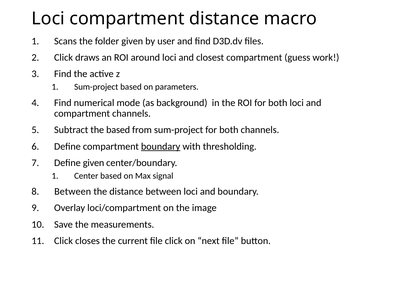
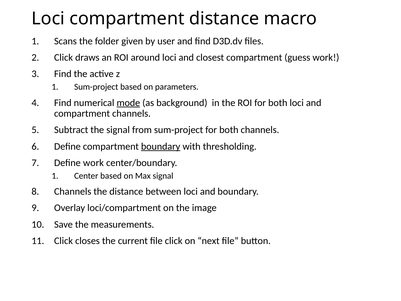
mode underline: none -> present (128, 103)
the based: based -> signal (118, 130)
Define given: given -> work (93, 163)
Between: Between -> Channels (73, 191)
